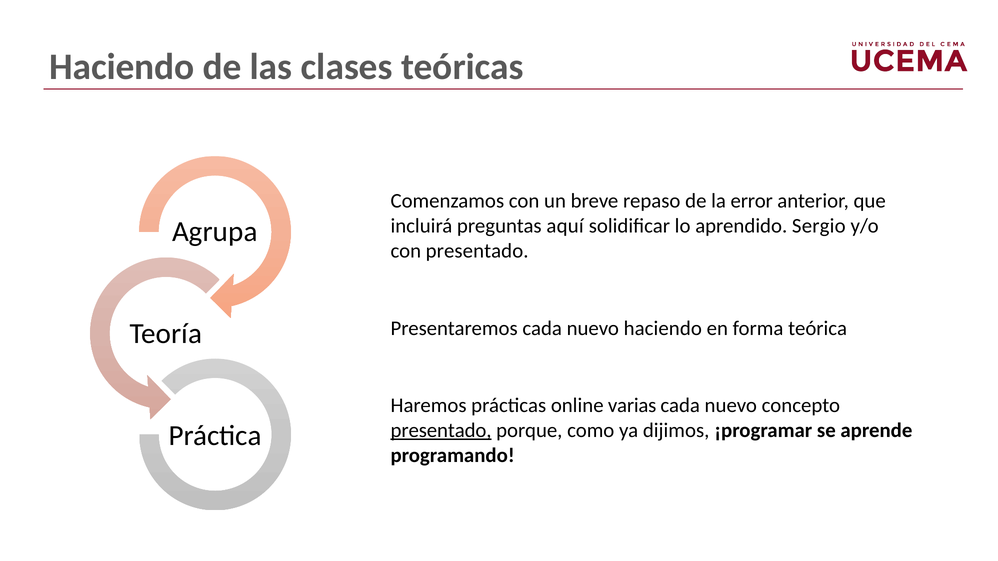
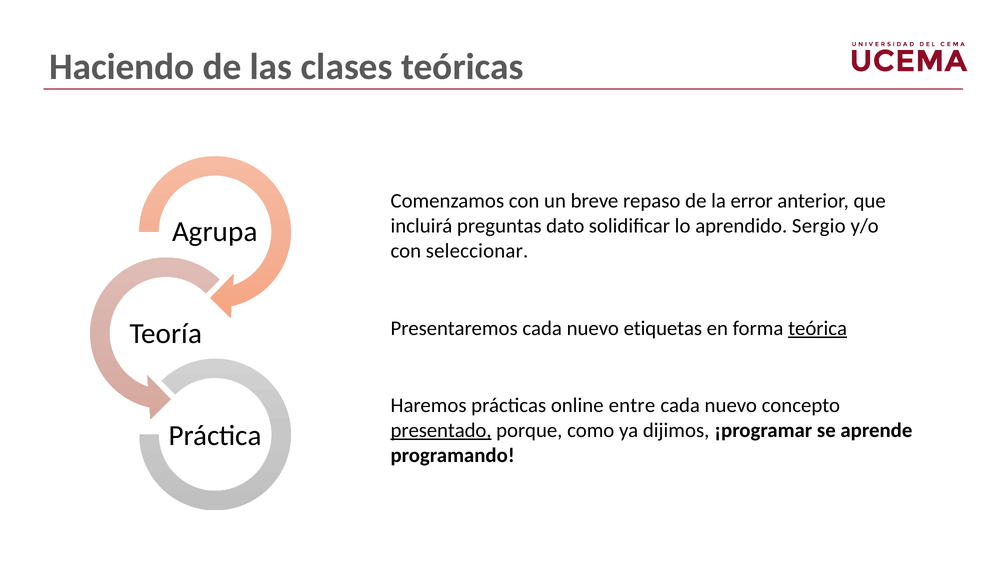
aquí: aquí -> dato (565, 226)
con presentado: presentado -> seleccionar (477, 251)
nuevo haciendo: haciendo -> etiquetas (663, 328)
teórica underline: none -> present (818, 328)
varias: varias -> entre (632, 406)
